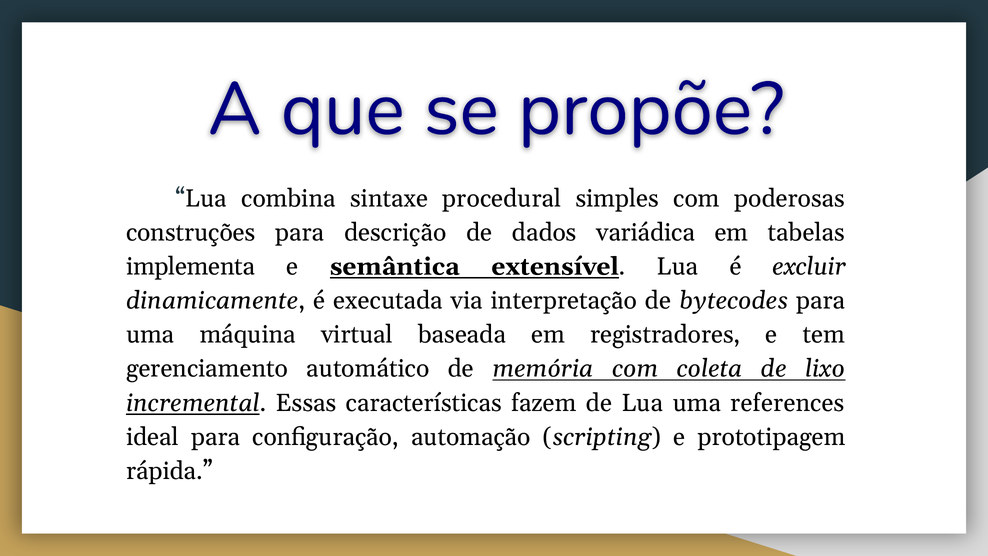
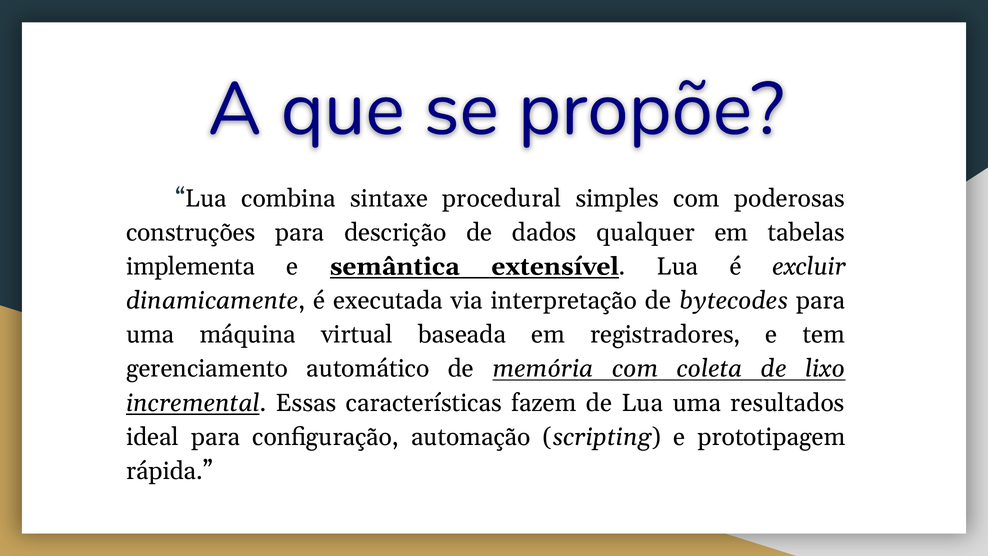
variádica: variádica -> qualquer (646, 232)
references: references -> resultados (788, 403)
